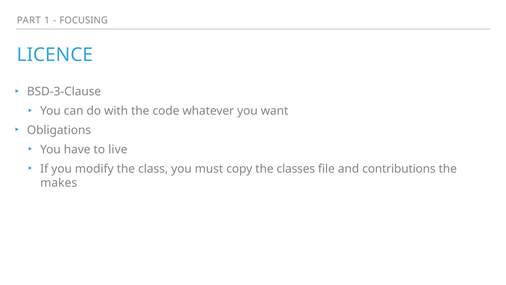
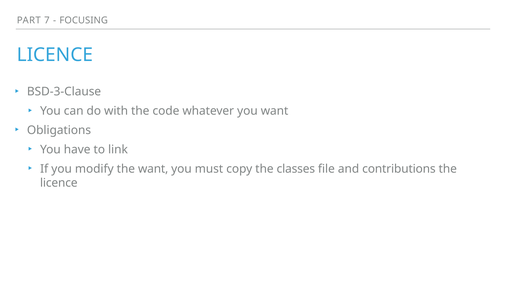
1: 1 -> 7 (47, 20)
live: live -> link (118, 149)
the class: class -> want (153, 169)
makes: makes -> licence (59, 183)
